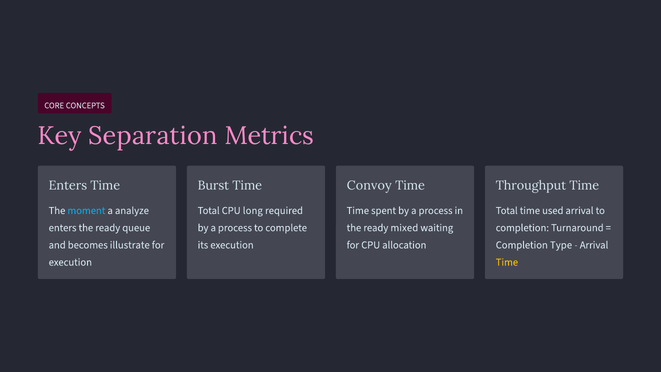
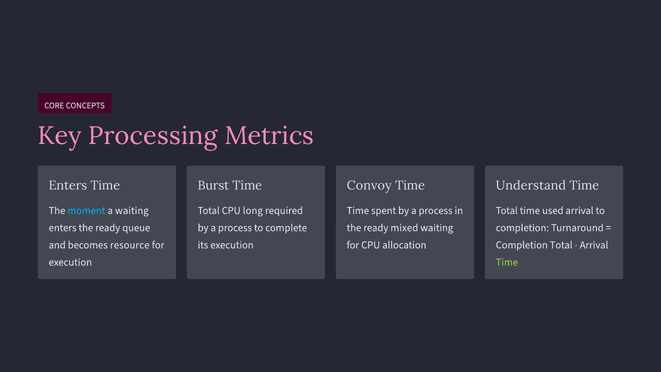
Separation: Separation -> Processing (153, 136)
Throughput: Throughput -> Understand (531, 186)
a analyze: analyze -> waiting (132, 210)
illustrate: illustrate -> resource (130, 245)
Completion Type: Type -> Total (561, 245)
Time colour: yellow -> light green (507, 262)
